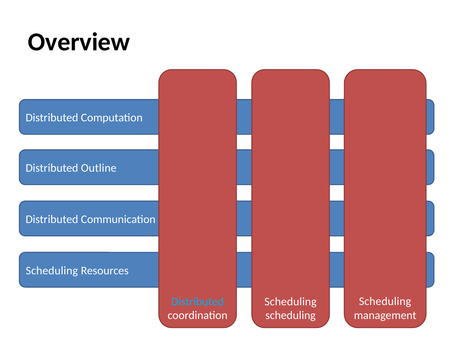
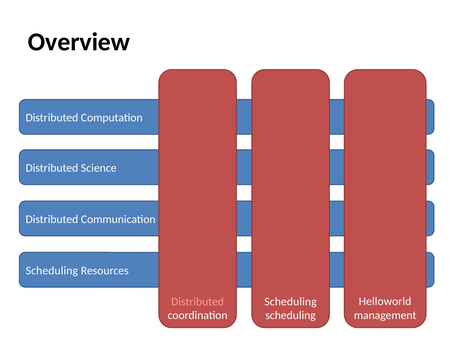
Outline: Outline -> Science (99, 168)
Scheduling: Scheduling -> Helloworld (385, 302)
Distributed colour: light blue -> pink (198, 302)
